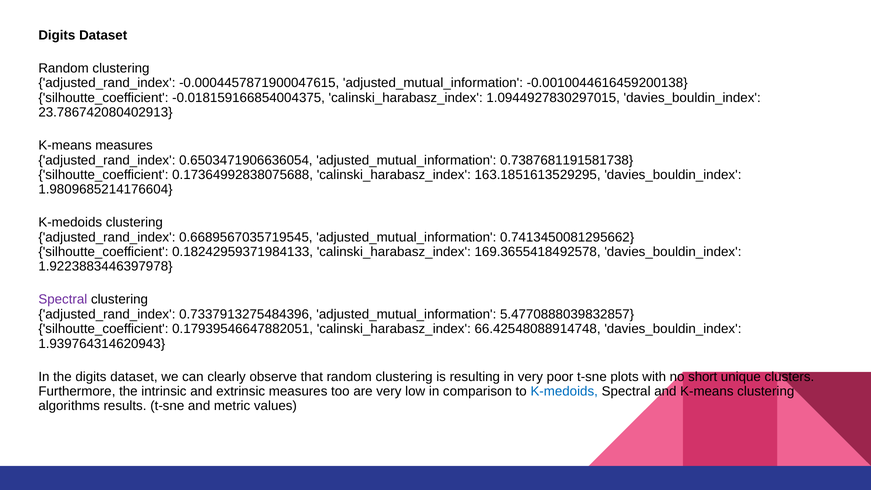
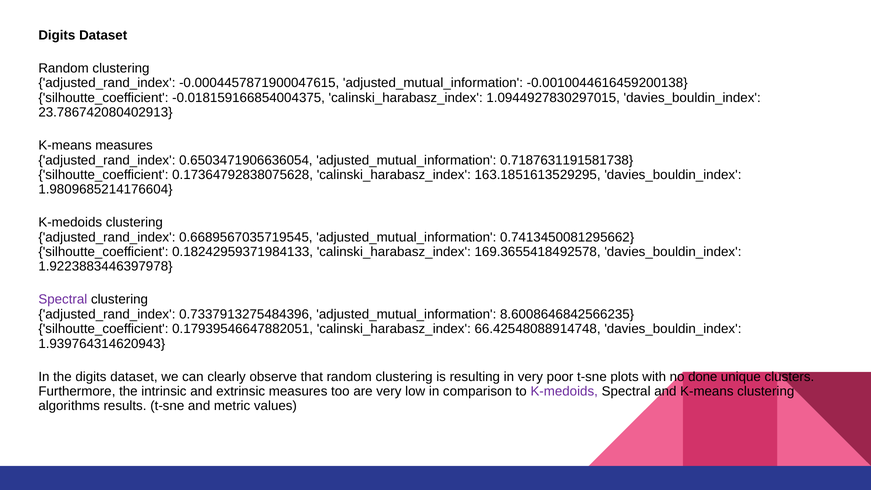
0.7387681191581738: 0.7387681191581738 -> 0.7187631191581738 (567, 160)
0.17364992838075688: 0.17364992838075688 -> 0.17364792838075628 (243, 175)
5.4770888039832857: 5.4770888039832857 -> 8.6008646842566235 (567, 314)
short: short -> done (703, 377)
K-medoids colour: blue -> purple (564, 391)
